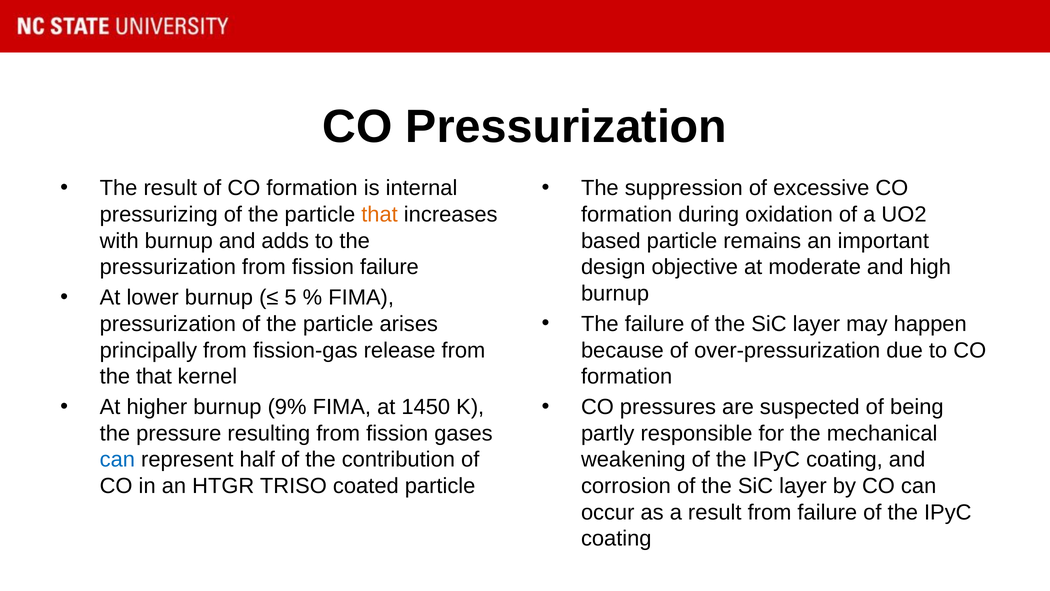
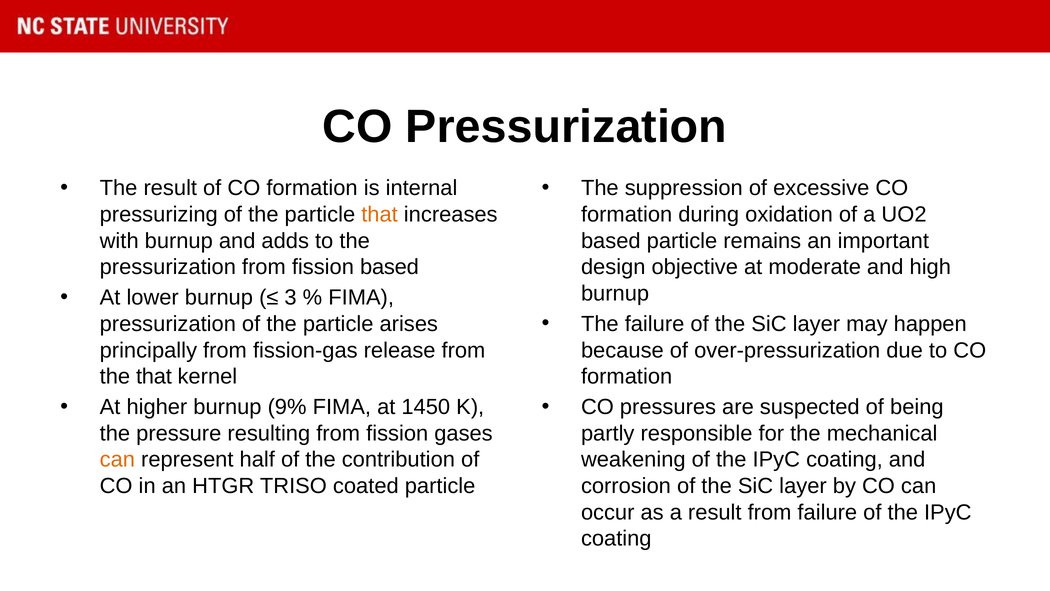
fission failure: failure -> based (389, 267)
5: 5 -> 3 (291, 298)
can colour: blue -> orange (117, 459)
